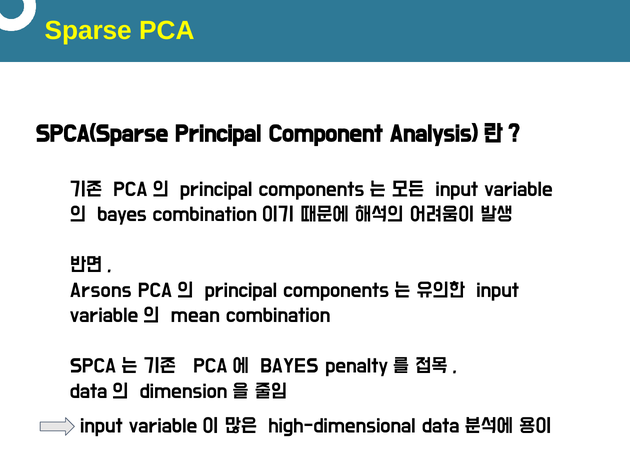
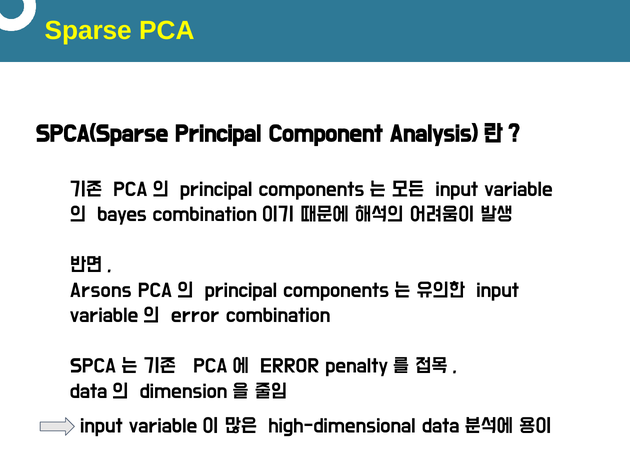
mean: mean -> error (195, 315)
BAYES: BAYES -> ERROR (290, 366)
